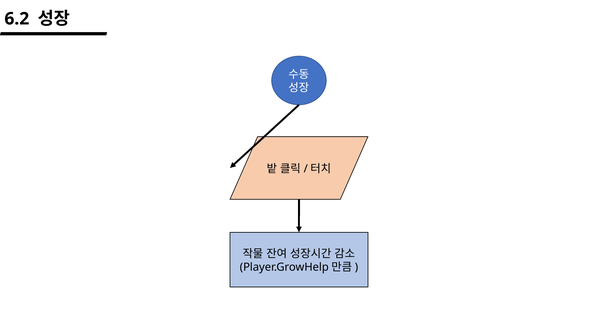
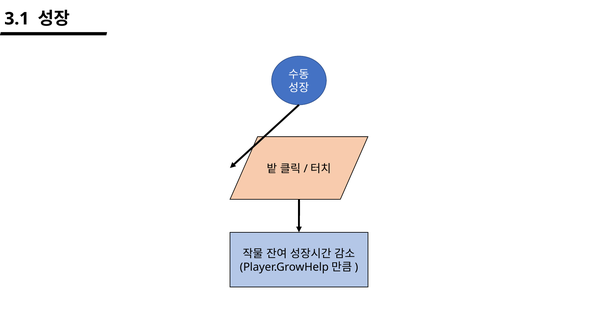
6.2: 6.2 -> 3.1 (17, 19)
